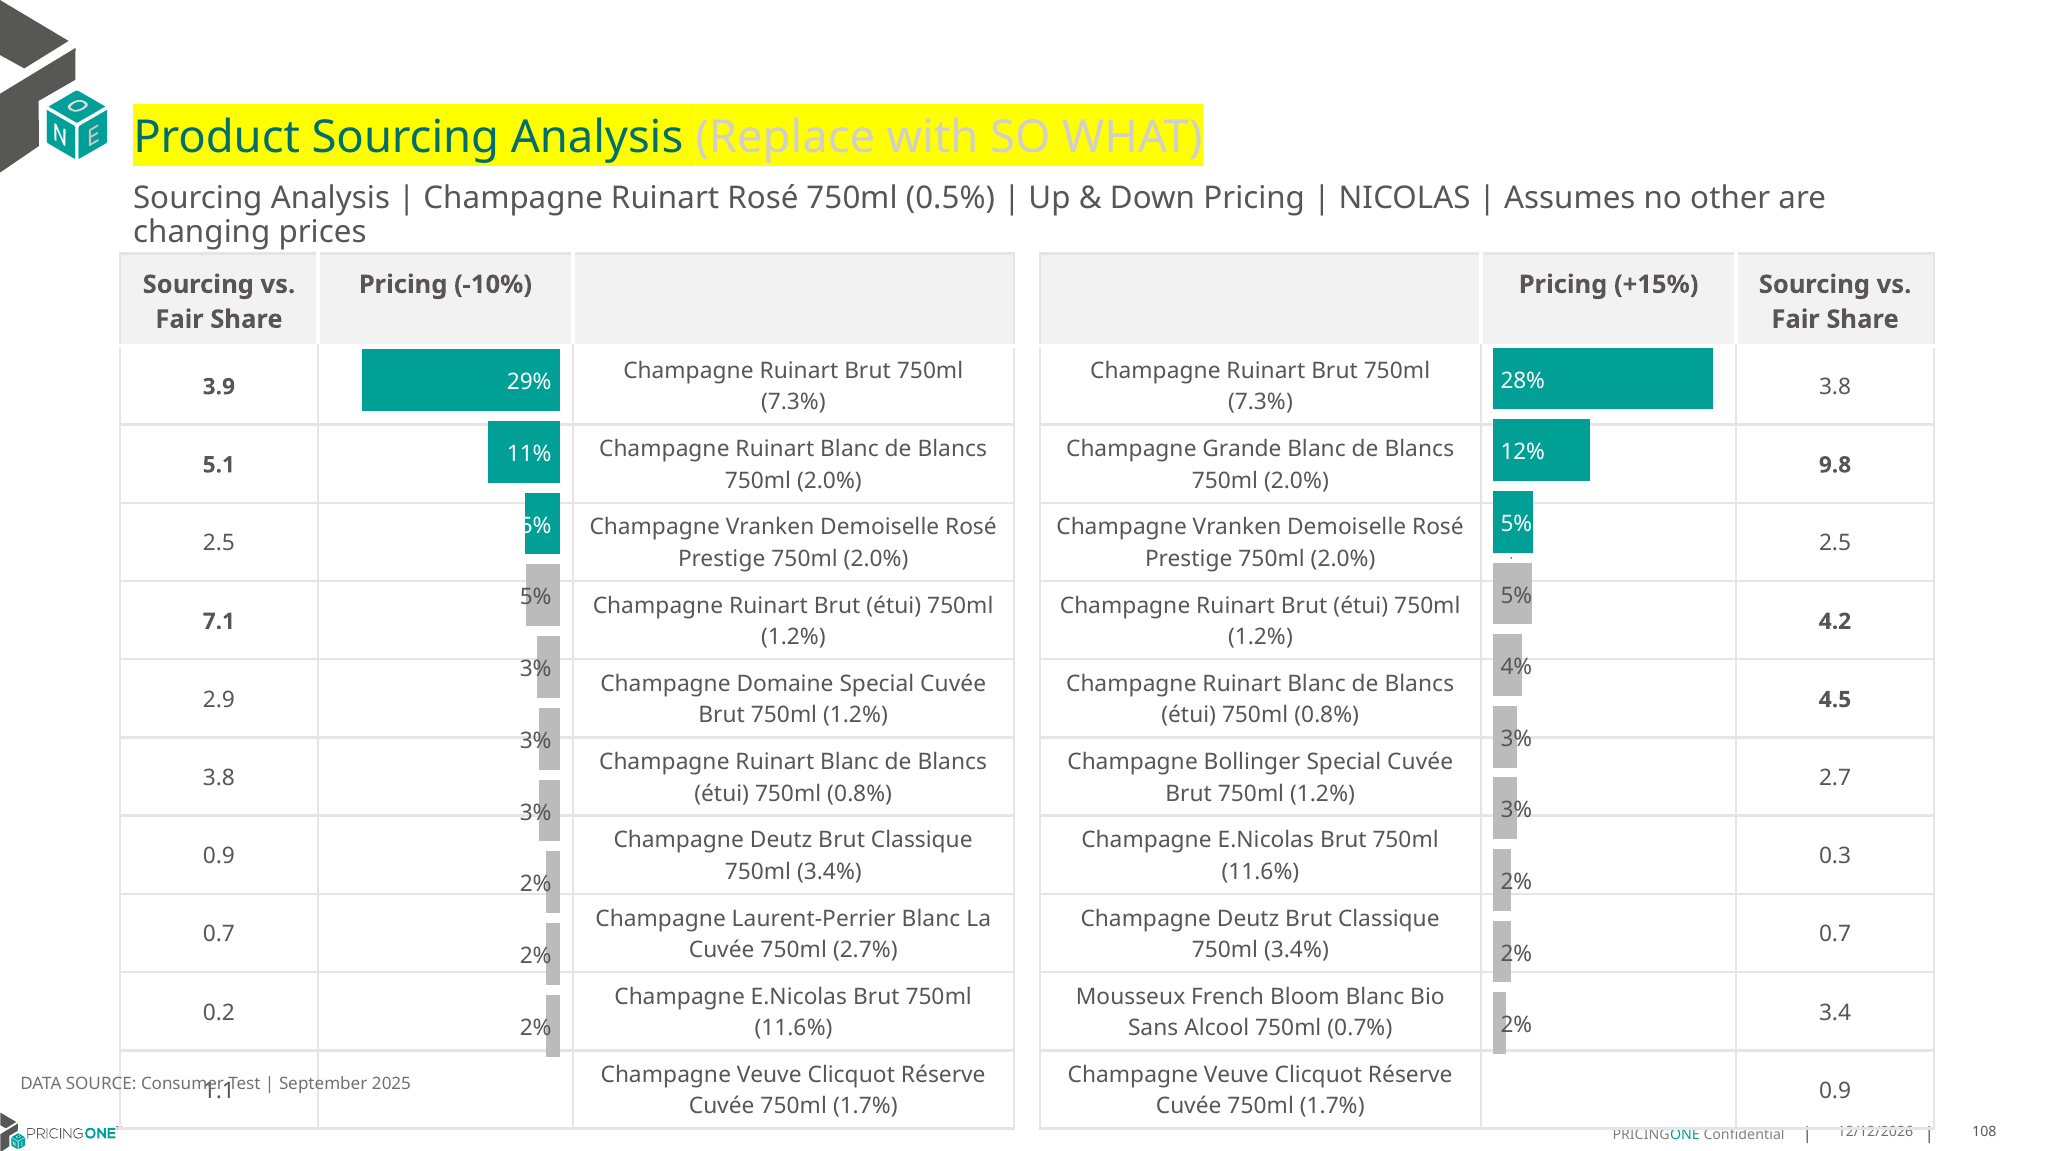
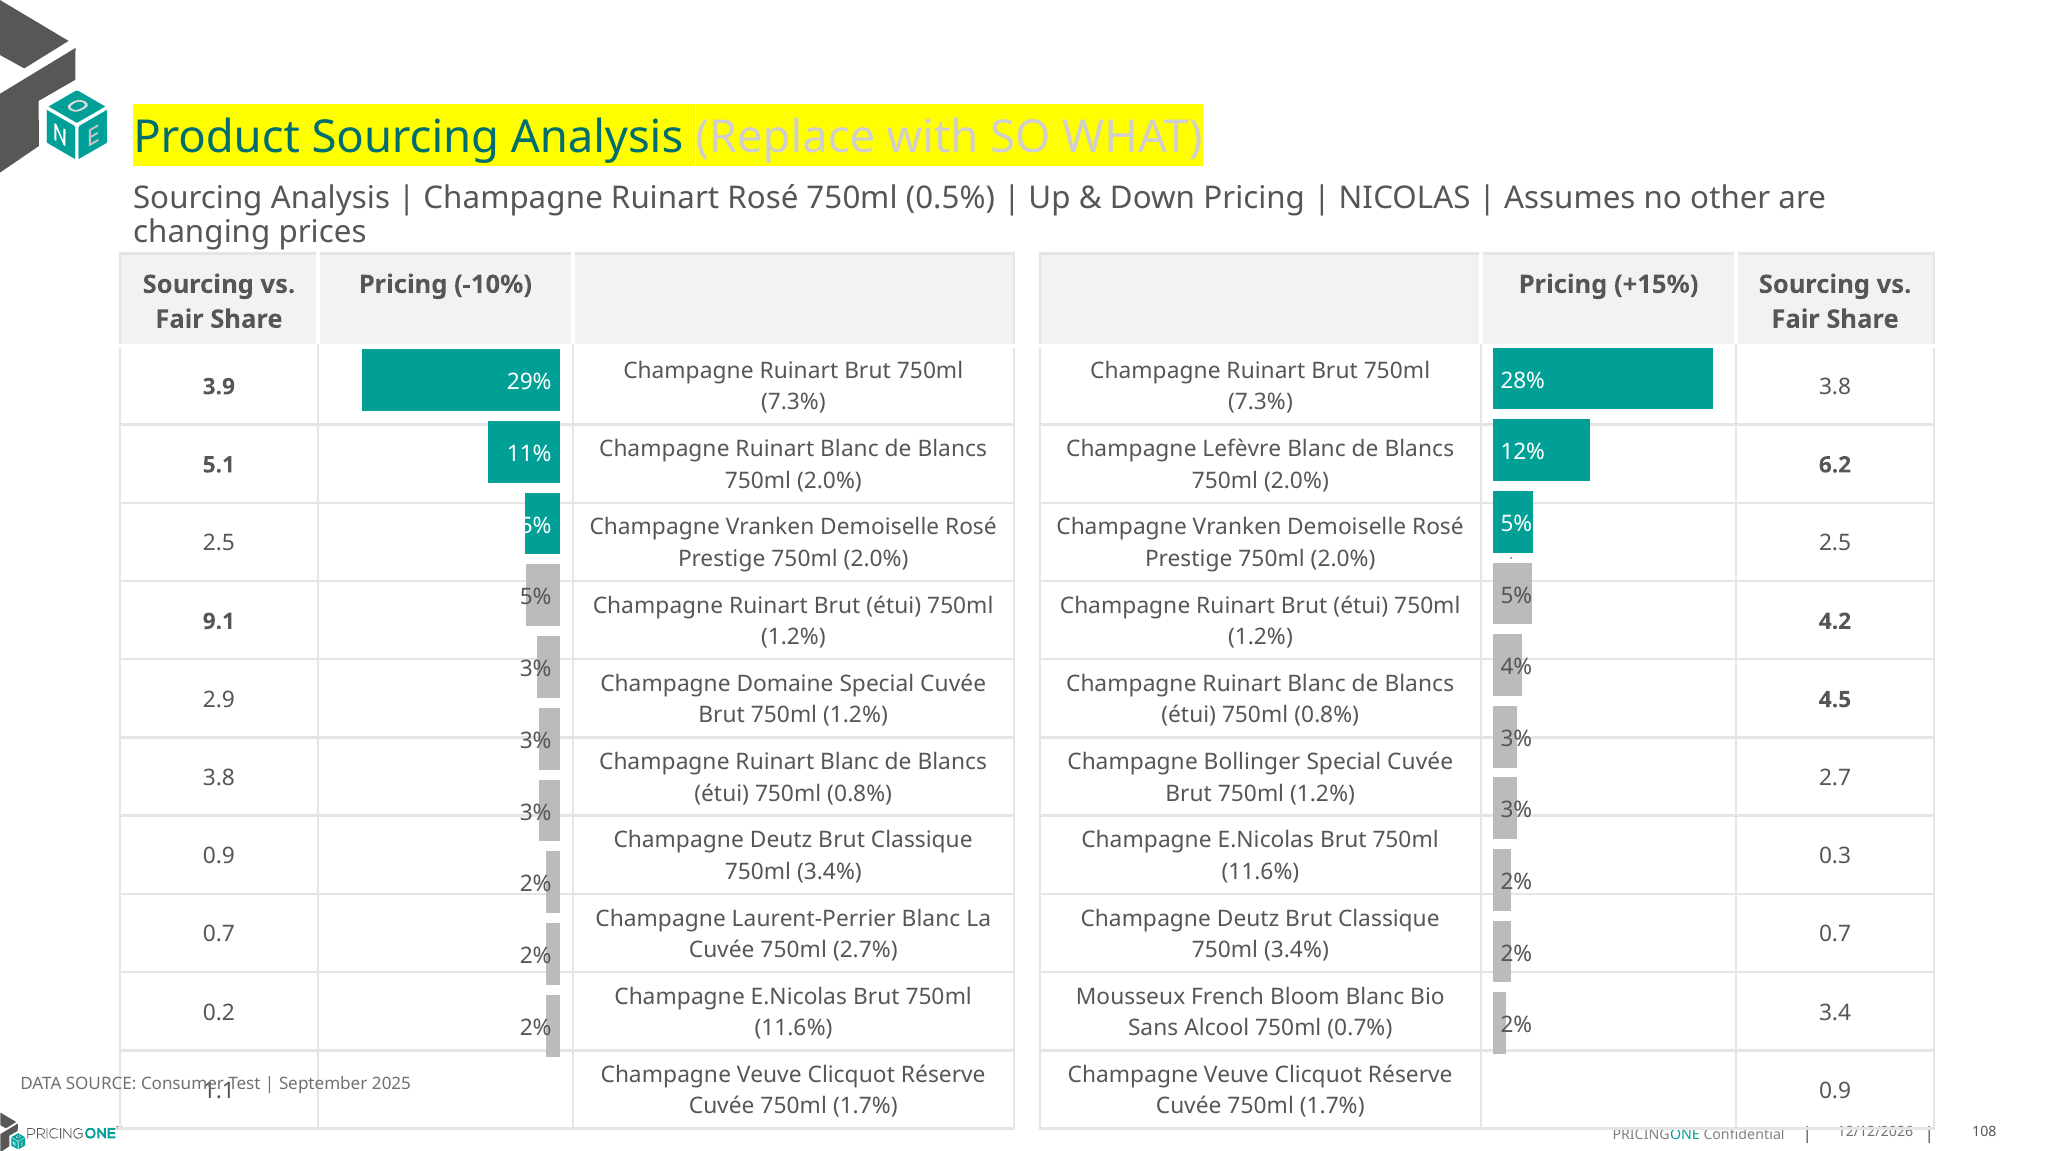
Grande: Grande -> Lefèvre (1242, 449)
9.8: 9.8 -> 6.2 (1835, 465)
7.1: 7.1 -> 9.1 (219, 622)
